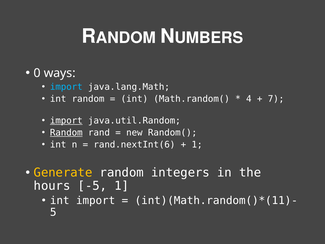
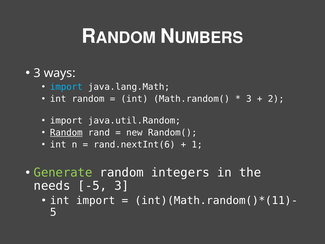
0: 0 -> 3 (37, 73)
4: 4 -> 3 (249, 99)
7: 7 -> 2 (276, 99)
import underline: present -> none (66, 121)
Generate colour: yellow -> light green (63, 172)
hours: hours -> needs (52, 186)
-5 1: 1 -> 3 (122, 186)
